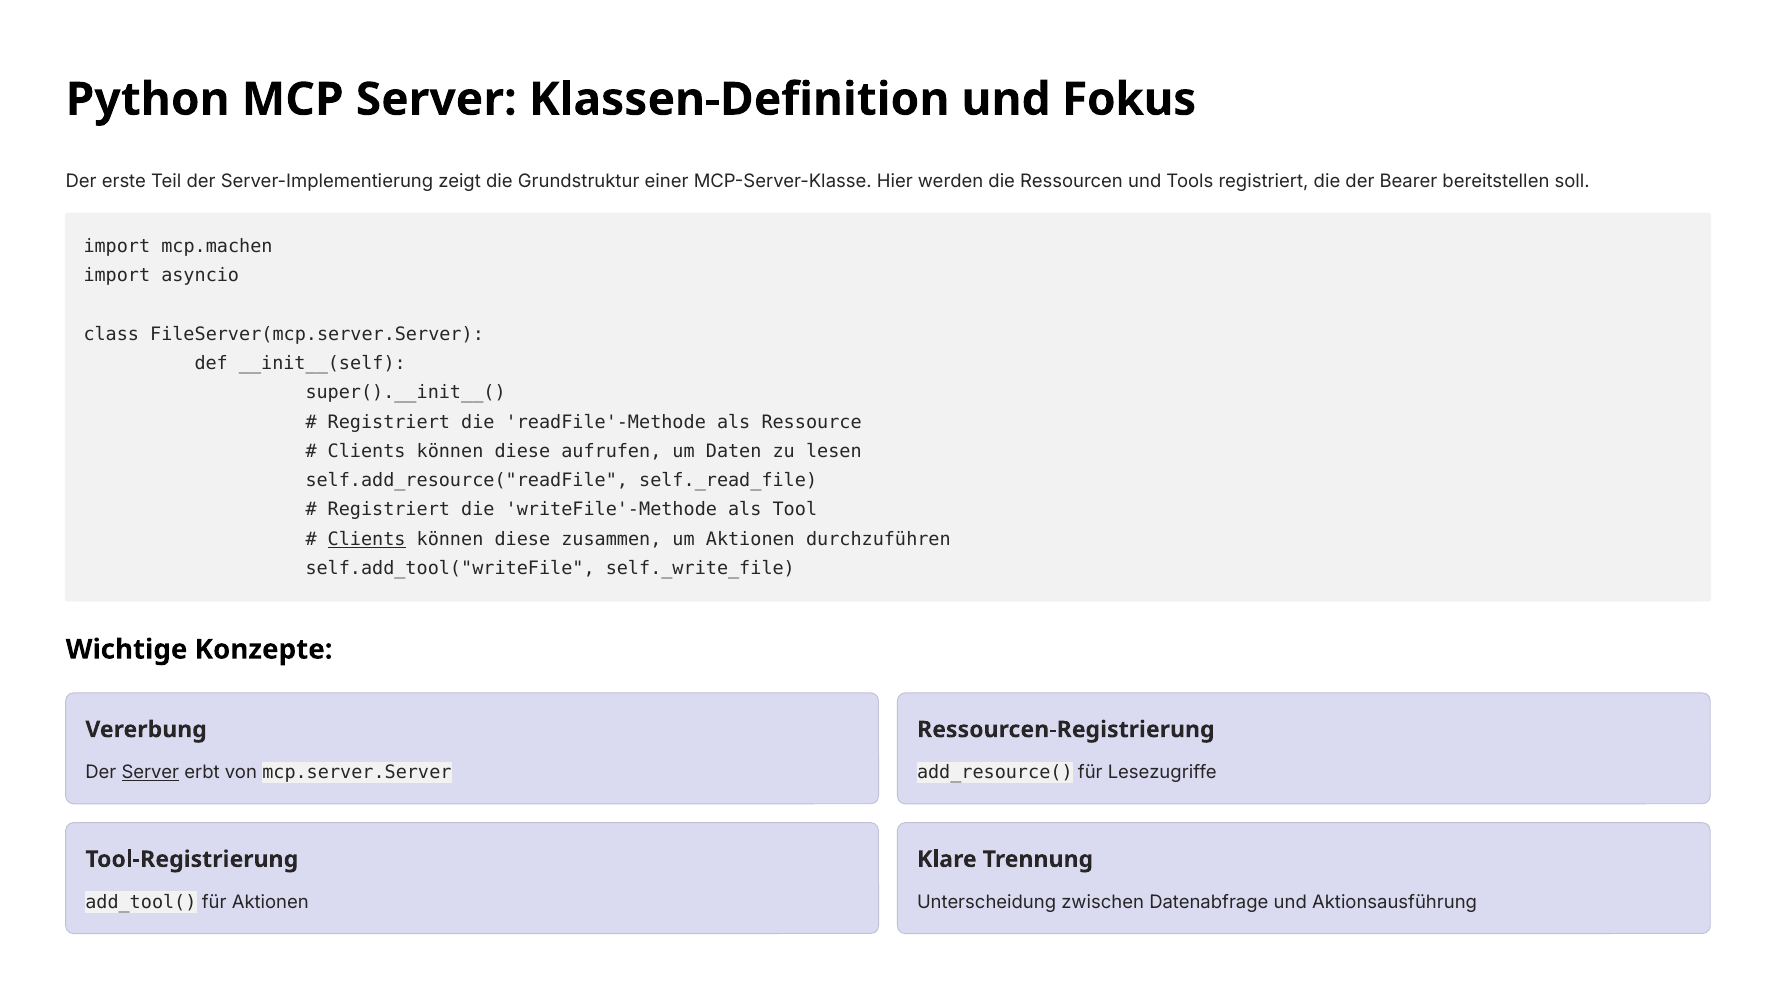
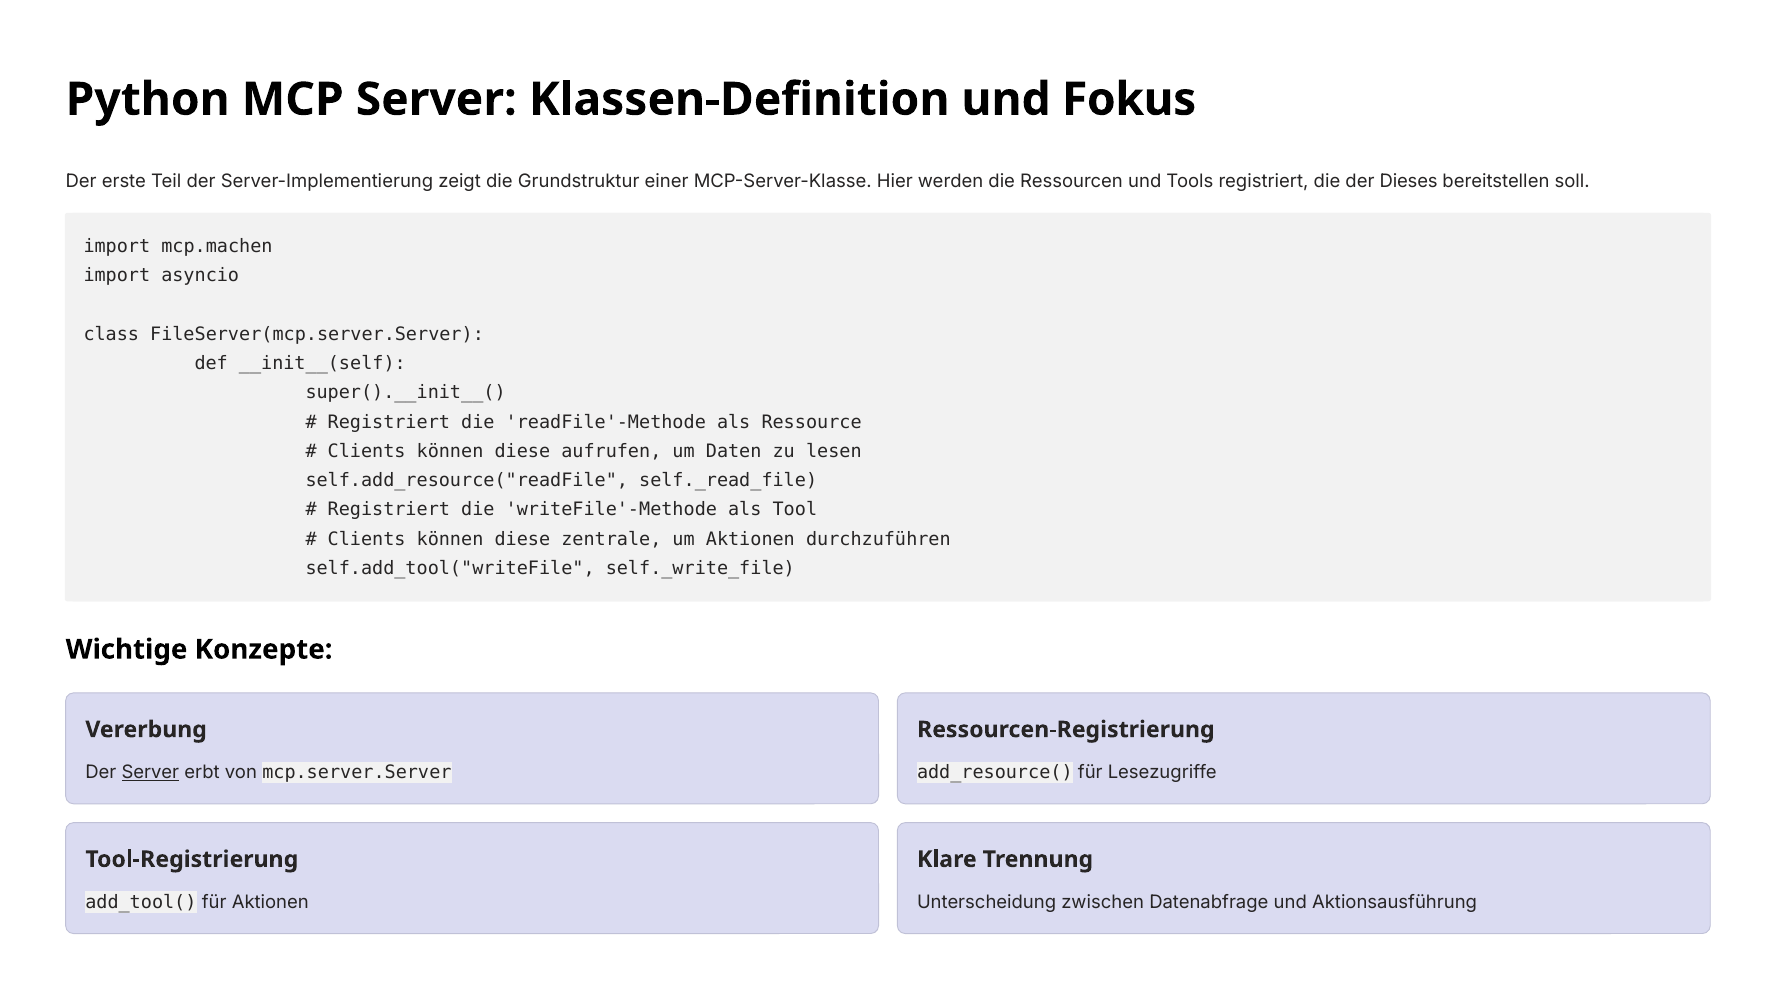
Bearer: Bearer -> Dieses (1409, 181)
Clients underline: present -> none (367, 539)
zusammen: zusammen -> zentrale (611, 539)
